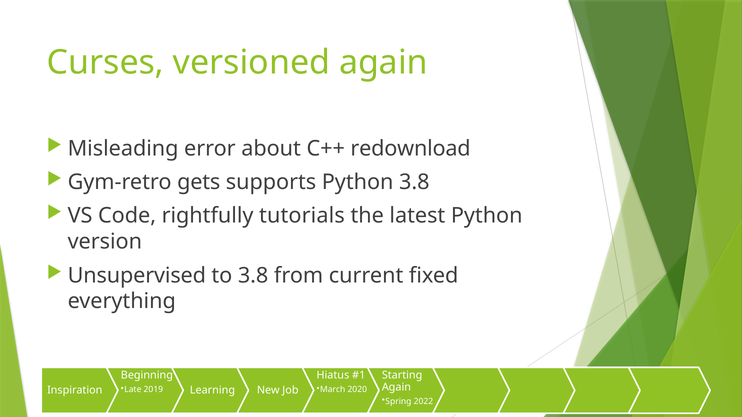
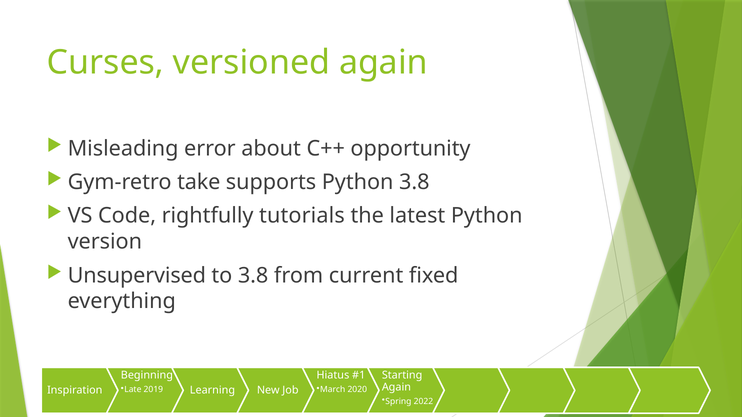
redownload: redownload -> opportunity (411, 149)
gets: gets -> take (199, 182)
